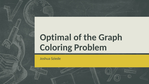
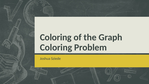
Optimal: Optimal -> Coloring (56, 37)
